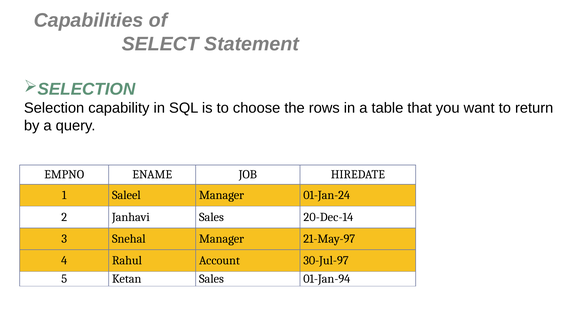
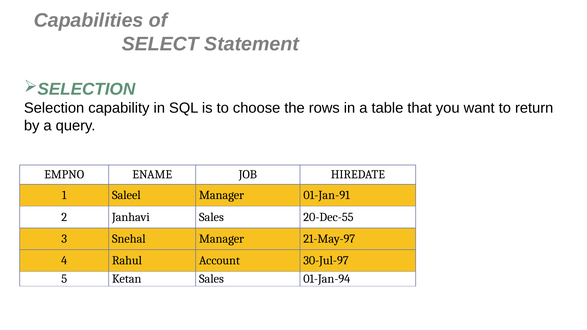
01-Jan-24: 01-Jan-24 -> 01-Jan-91 (327, 195)
20-Dec-14: 20-Dec-14 -> 20-Dec-55 (328, 217)
